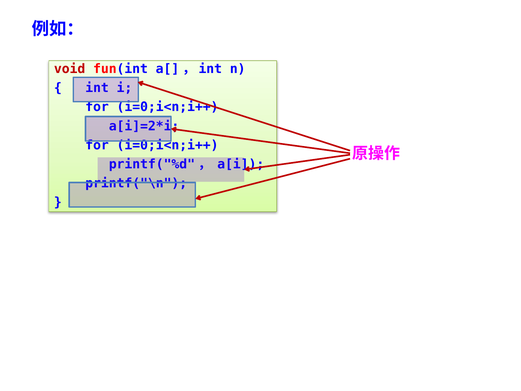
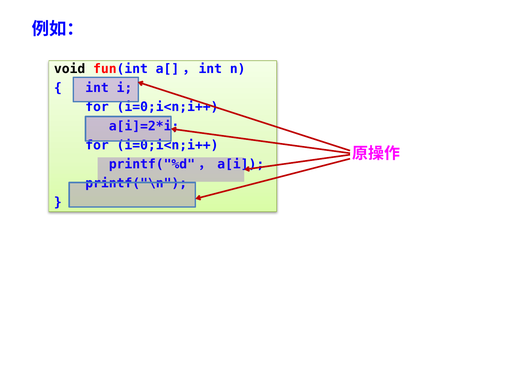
void colour: red -> black (70, 69)
